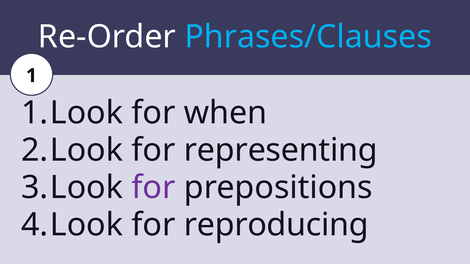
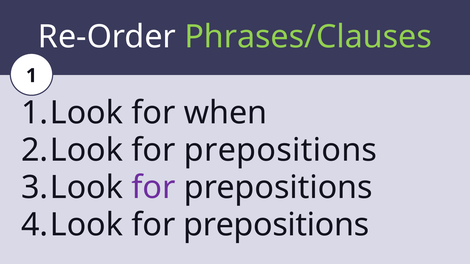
Phrases/Clauses colour: light blue -> light green (308, 37)
representing: representing -> prepositions (281, 151)
reproducing: reproducing -> prepositions (276, 225)
